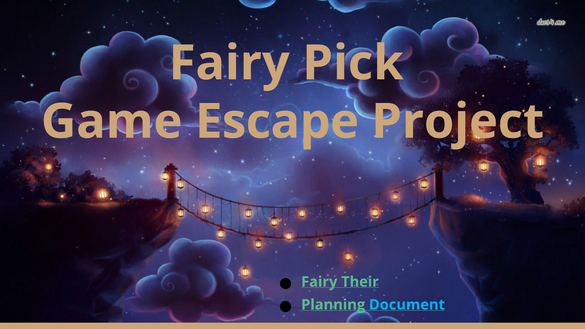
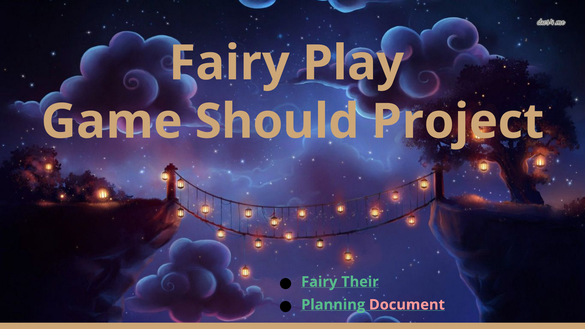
Pick: Pick -> Play (353, 63)
Escape: Escape -> Should (277, 122)
Document colour: light blue -> pink (407, 305)
